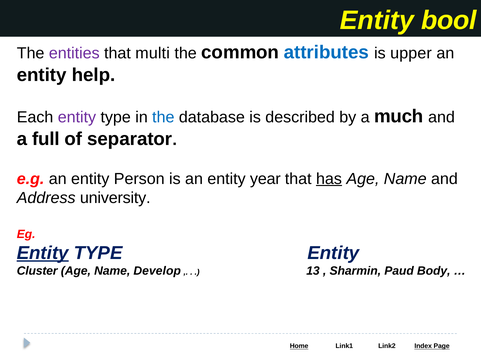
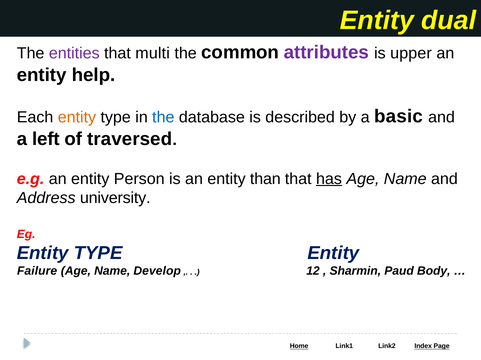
bool: bool -> dual (449, 20)
attributes colour: blue -> purple (326, 53)
entity colour: purple -> orange (77, 118)
much: much -> basic (398, 117)
full: full -> left (46, 139)
separator: separator -> traversed (130, 139)
year: year -> than (265, 179)
Entity underline: present -> none (43, 254)
Cluster: Cluster -> Failure (37, 272)
13: 13 -> 12 (313, 272)
